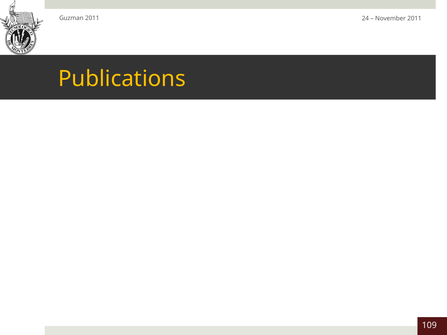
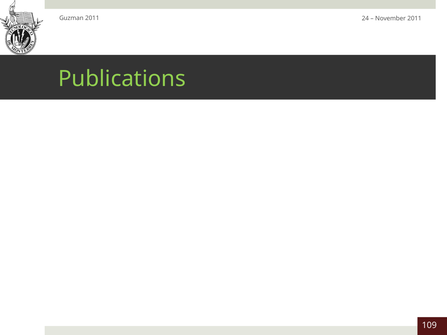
Publications colour: yellow -> light green (122, 79)
